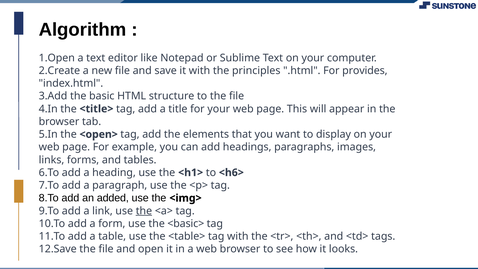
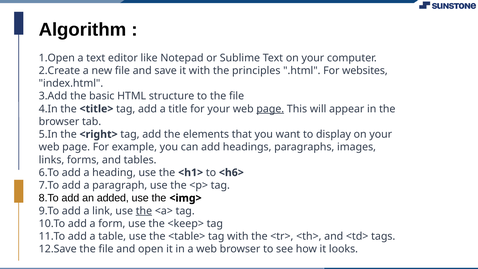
provides: provides -> websites (365, 71)
page underline: none -> present (270, 109)
<open>: <open> -> <right> (99, 134)
<basic>: <basic> -> <keep> (186, 223)
